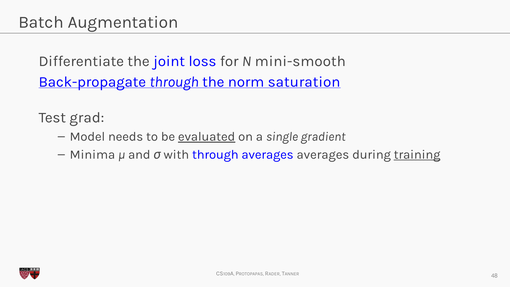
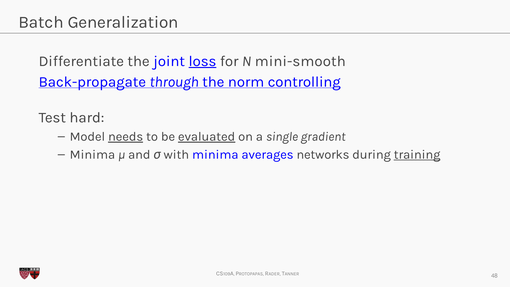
Augmentation: Augmentation -> Generalization (123, 22)
loss underline: none -> present (202, 61)
saturation: saturation -> controlling (304, 82)
grad: grad -> hard (87, 118)
needs underline: none -> present (126, 137)
with through: through -> minima (215, 155)
averages averages: averages -> networks (323, 155)
